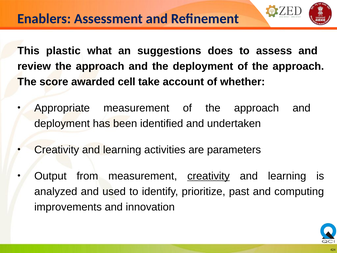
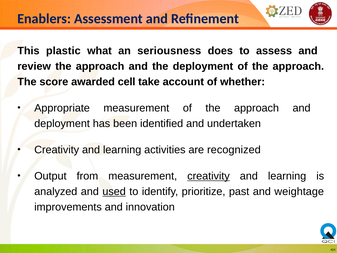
suggestions: suggestions -> seriousness (169, 51)
parameters: parameters -> recognized (234, 150)
used underline: none -> present (114, 191)
computing: computing -> weightage (299, 191)
